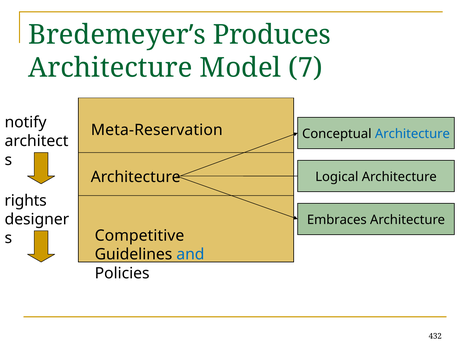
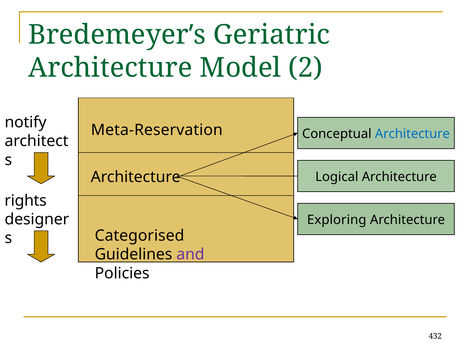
Produces: Produces -> Geriatric (272, 35)
7: 7 -> 2 (305, 68)
Embraces: Embraces -> Exploring (337, 220)
Competitive: Competitive -> Categorised (139, 236)
and colour: blue -> purple (190, 255)
